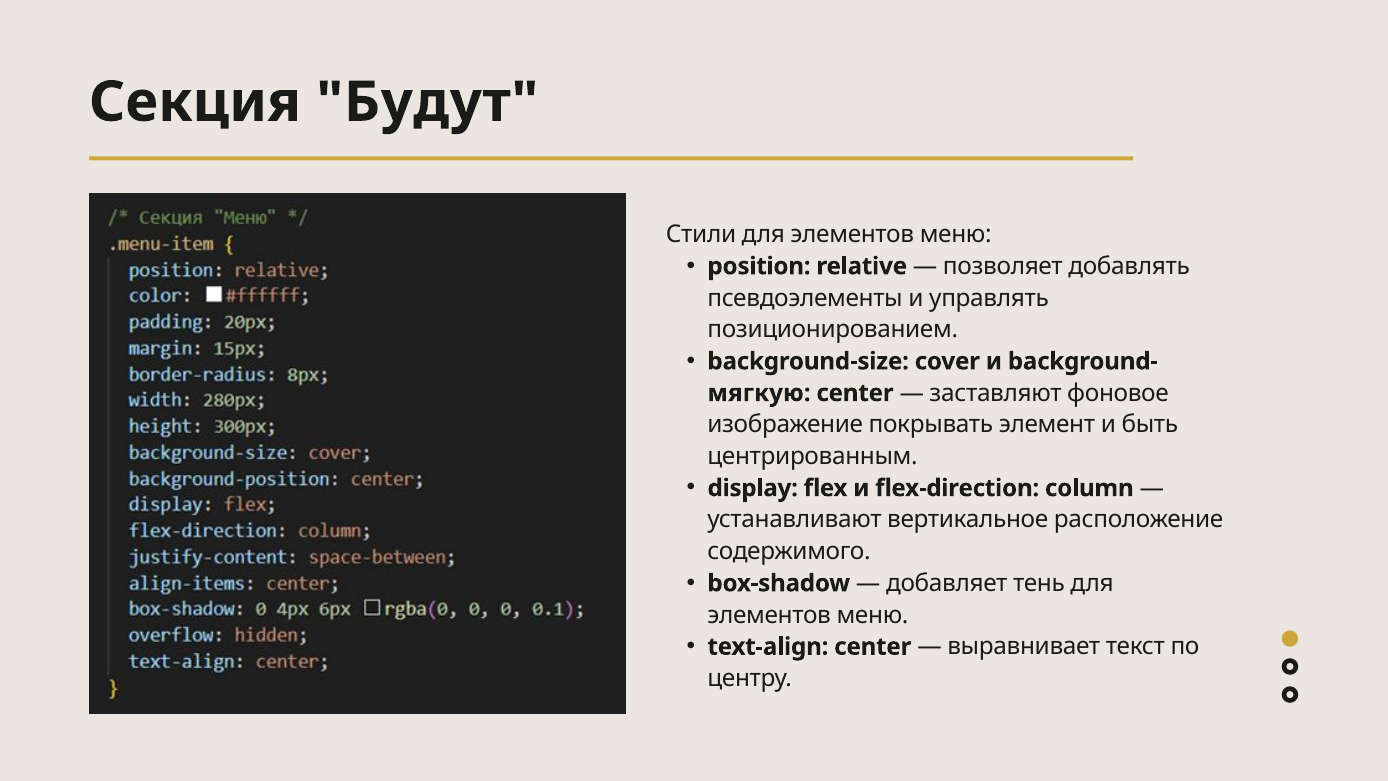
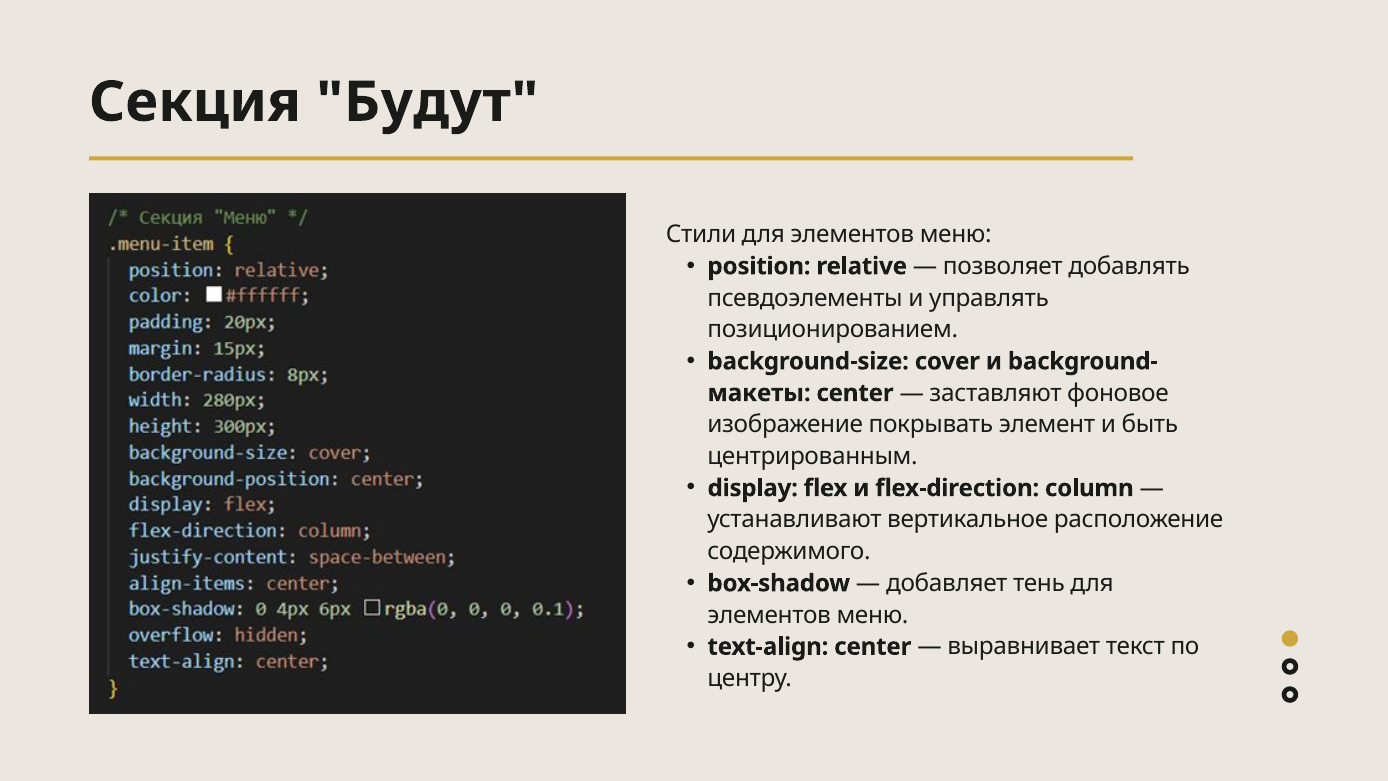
мягкую: мягкую -> макеты (759, 393)
